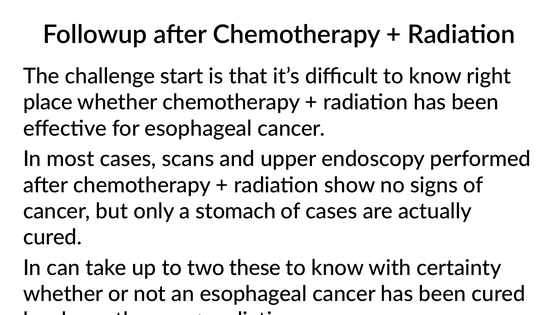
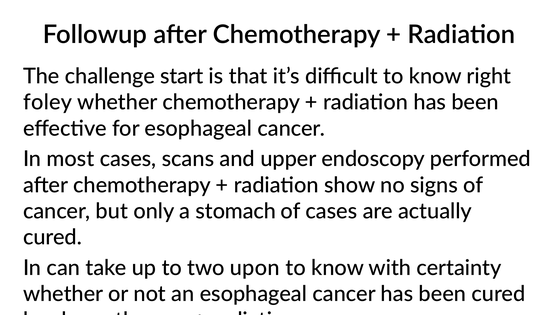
place: place -> foley (48, 102)
these: these -> upon (255, 268)
